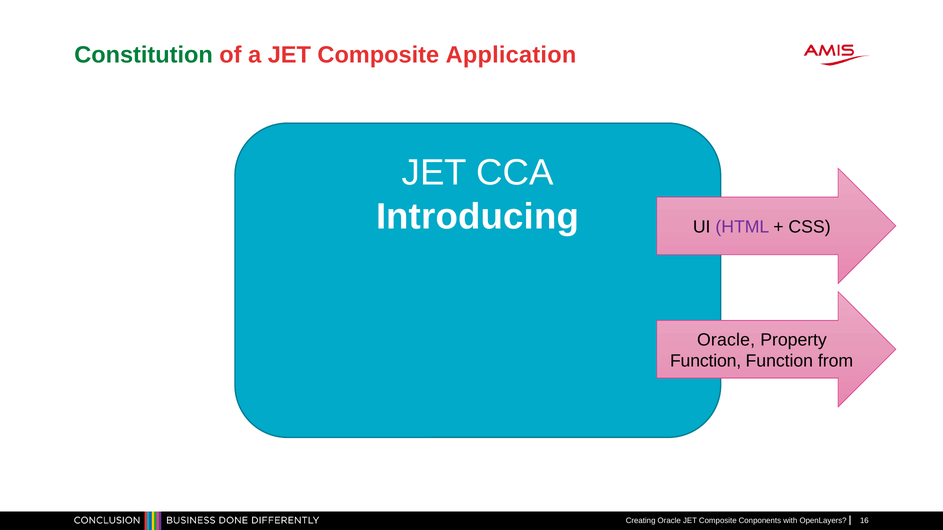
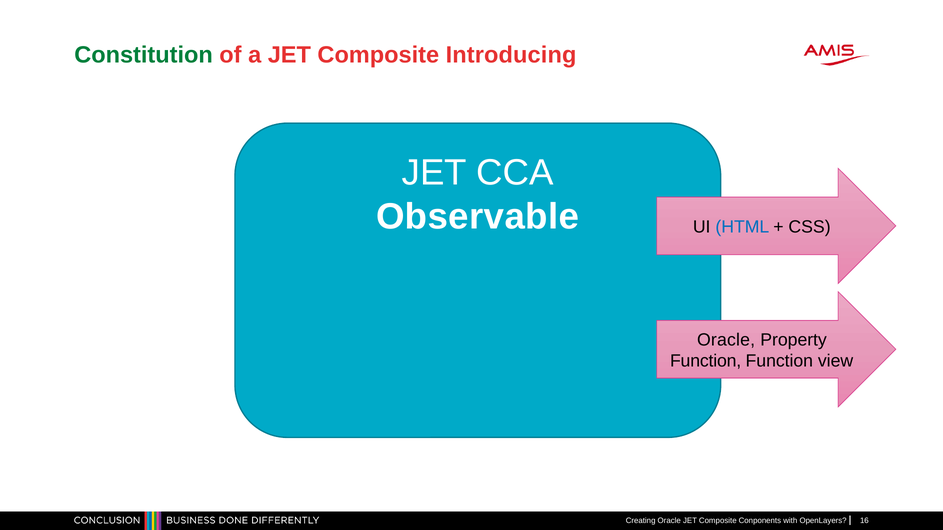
Application: Application -> Introducing (511, 55)
Introducing: Introducing -> Observable (478, 217)
HTML colour: purple -> blue (742, 227)
from: from -> view (836, 361)
